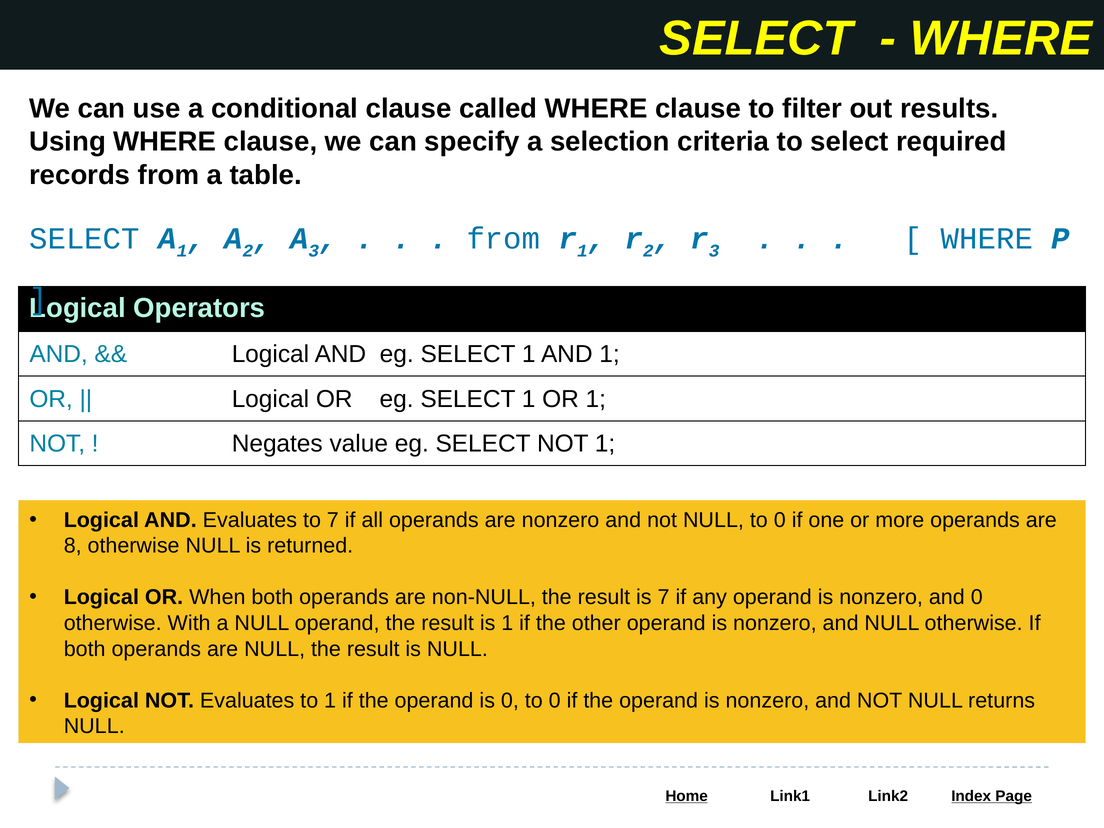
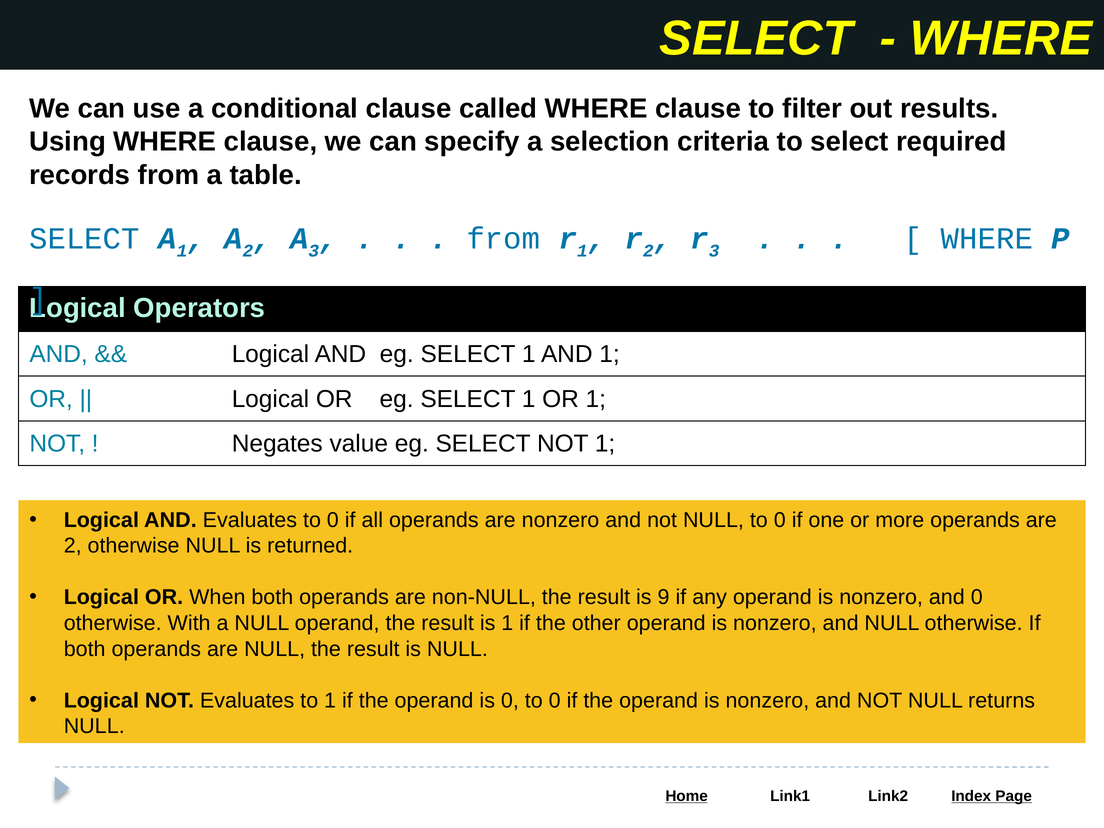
Evaluates to 7: 7 -> 0 (333, 520)
8: 8 -> 2 (73, 546)
is 7: 7 -> 9 (664, 597)
